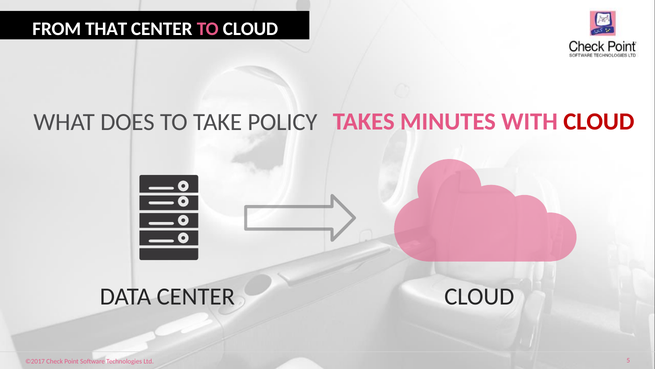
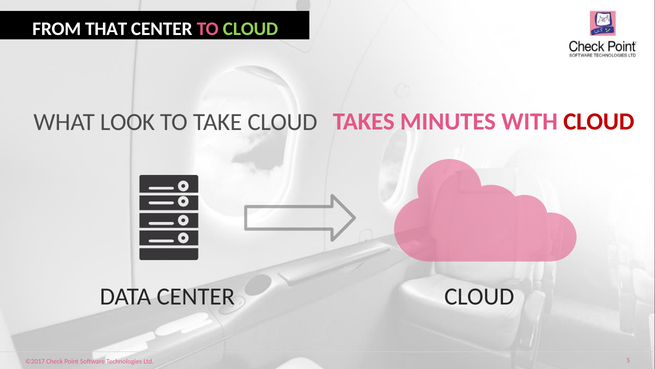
CLOUD colour: white -> light green (251, 29)
DOES: DOES -> LOOK (128, 122)
TAKE POLICY: POLICY -> CLOUD (282, 122)
